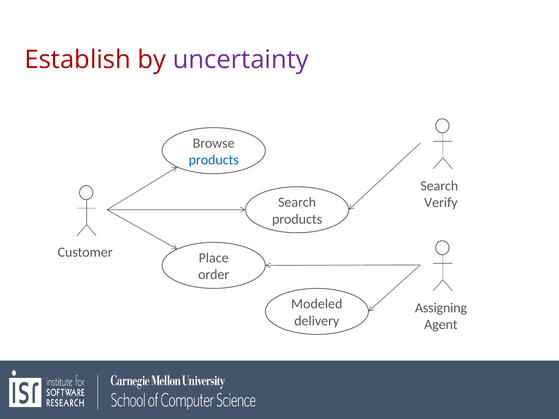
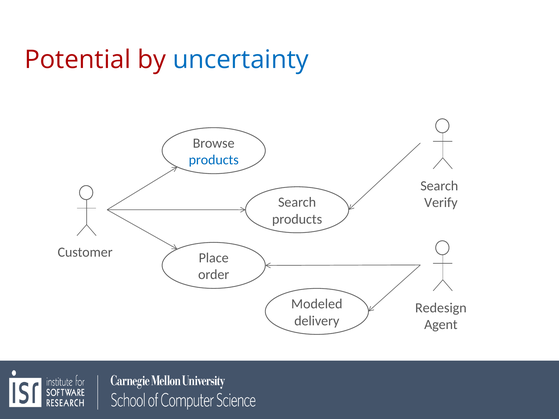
Establish: Establish -> Potential (78, 60)
uncertainty colour: purple -> blue (241, 60)
Assigning: Assigning -> Redesign (441, 308)
